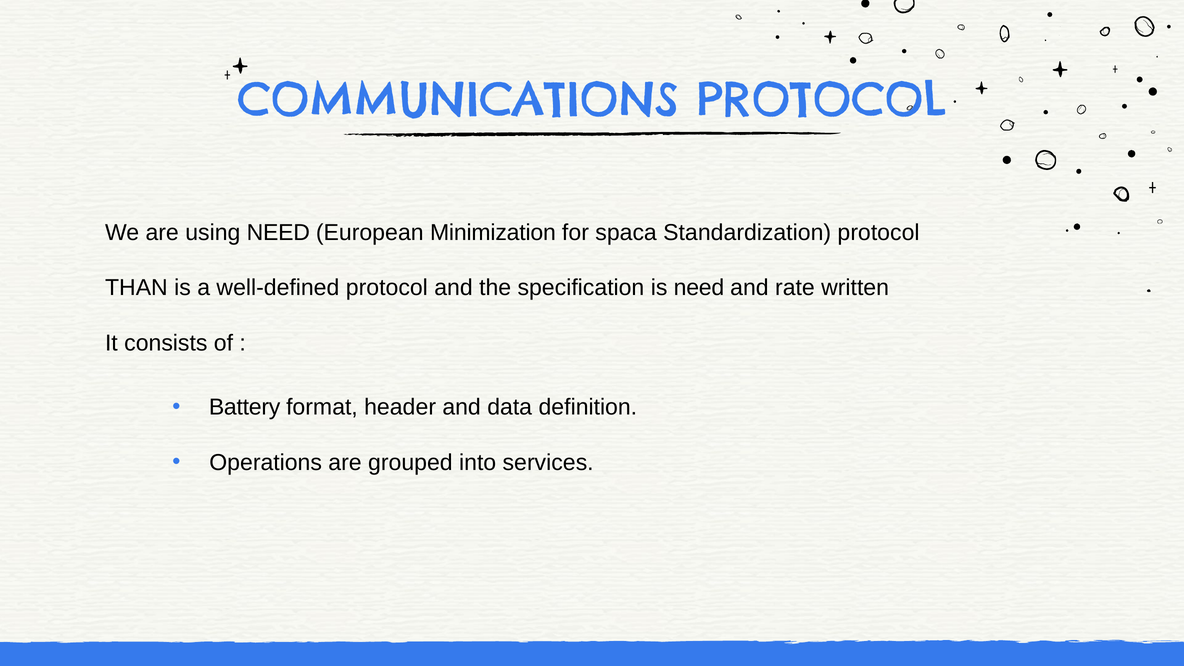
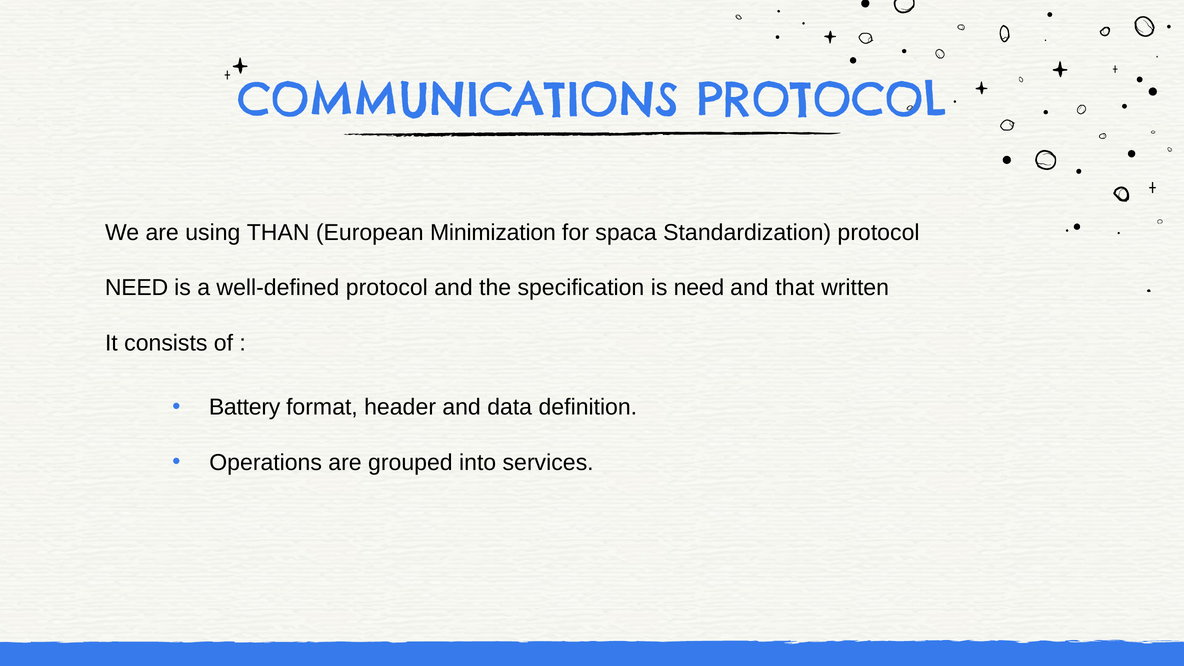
using NEED: NEED -> THAN (278, 232)
THAN: THAN -> NEED (137, 288)
rate: rate -> that (795, 288)
